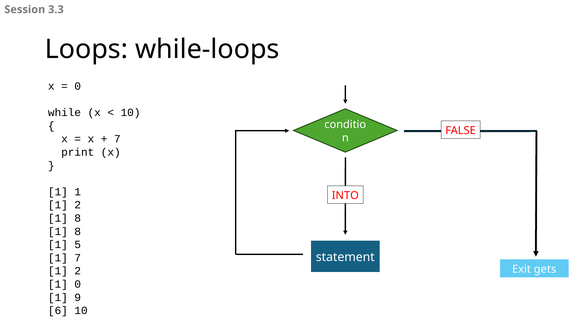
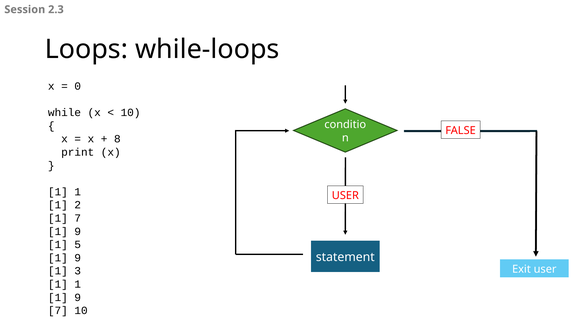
3.3: 3.3 -> 2.3 (56, 10)
7: 7 -> 8 (117, 139)
INTO: INTO -> USER (345, 196)
8: 8 -> 7 (78, 218)
8: 8 -> 9 (78, 232)
7: 7 -> 9 (78, 258)
Exit gets: gets -> user (545, 269)
2: 2 -> 3 (78, 271)
0: 0 -> 1 (78, 284)
6: 6 -> 7 (58, 311)
